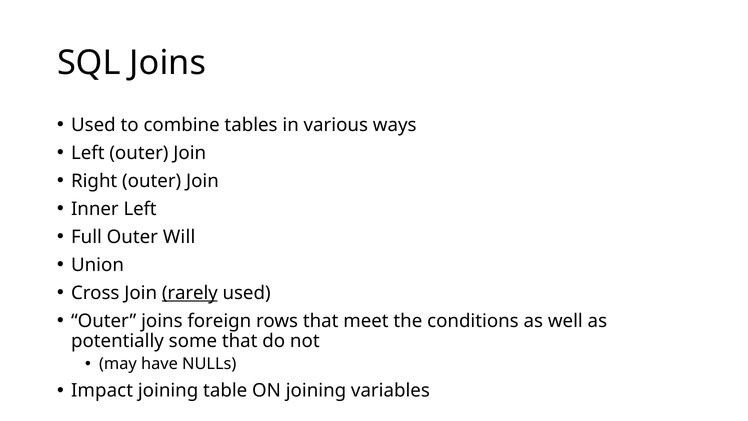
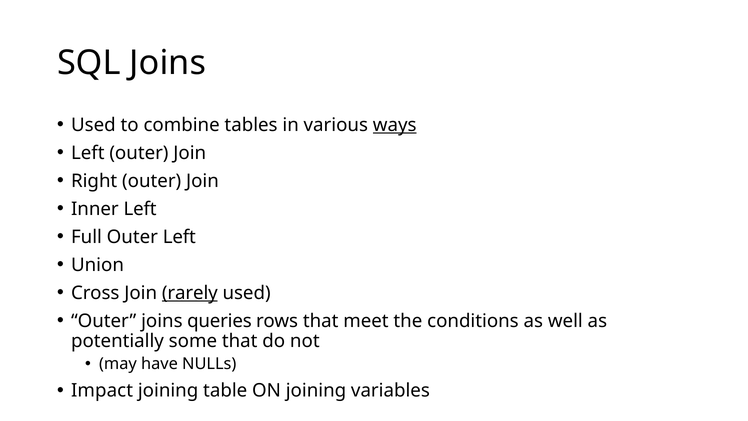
ways underline: none -> present (395, 125)
Outer Will: Will -> Left (179, 237)
foreign: foreign -> queries (219, 321)
